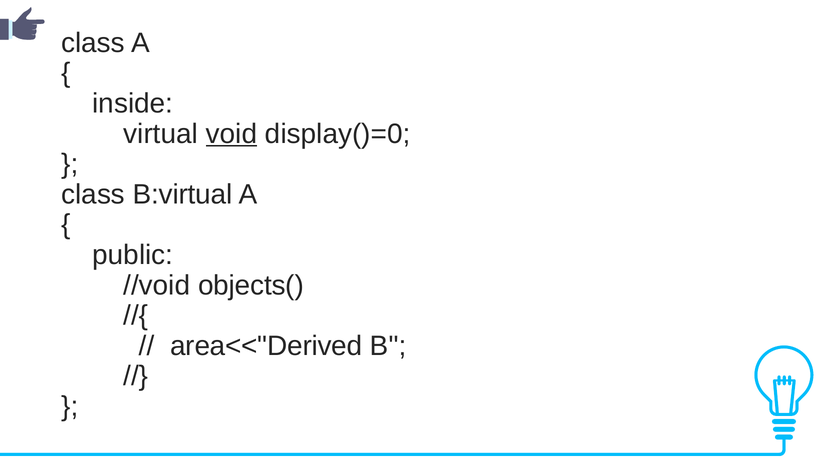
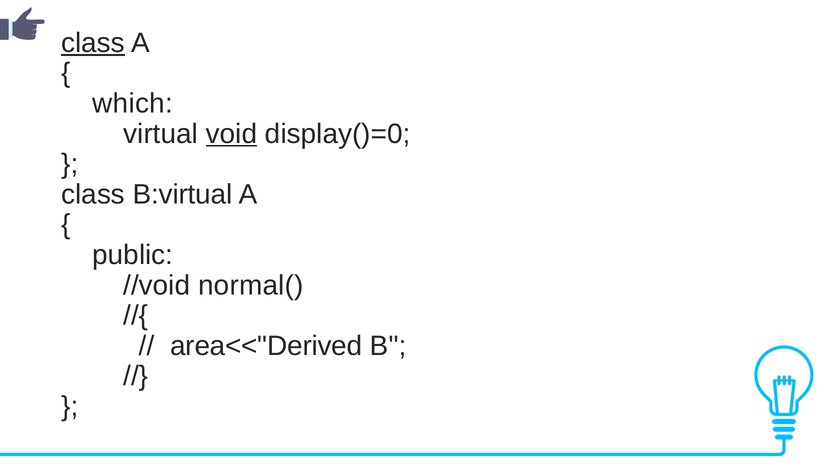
class underline: none -> present (93, 43)
inside: inside -> which (133, 103)
objects(: objects( -> normal( (251, 285)
